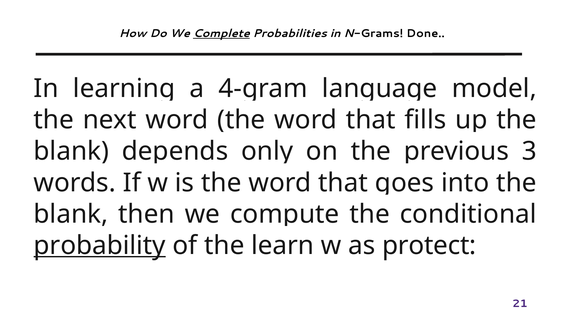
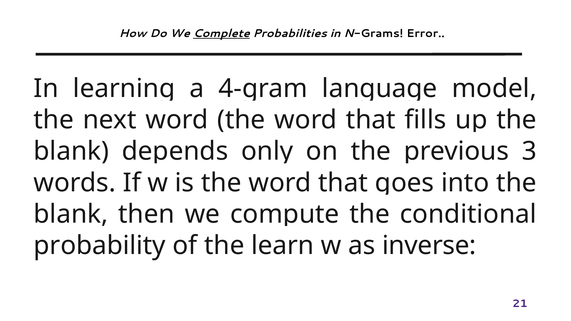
Done: Done -> Error (426, 34)
probability underline: present -> none (100, 246)
protect: protect -> inverse (429, 246)
